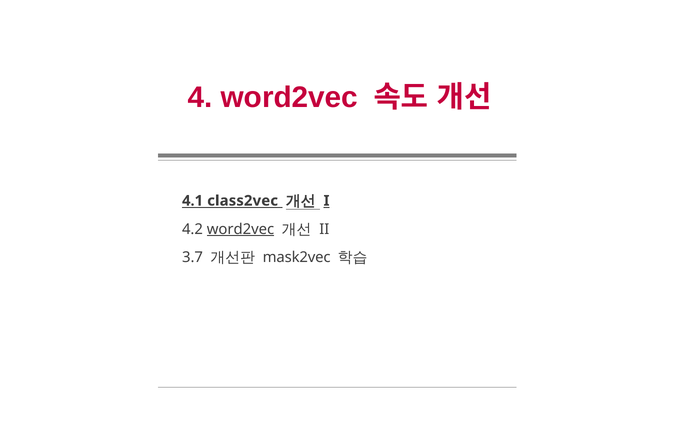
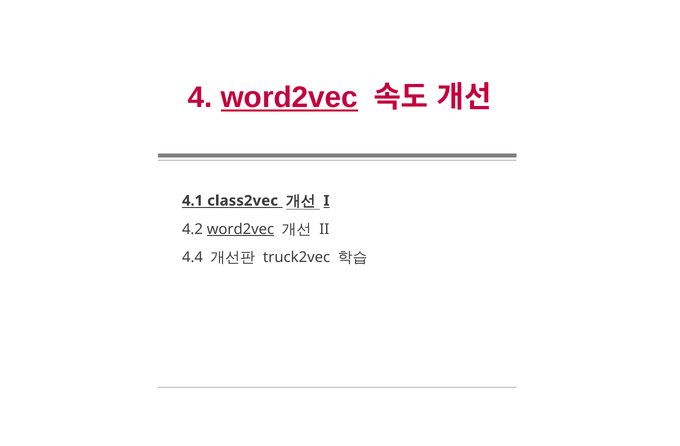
word2vec underline: none -> present (289, 98)
3.7: 3.7 -> 4.4 (193, 258)
mask2vec: mask2vec -> truck2vec (297, 258)
